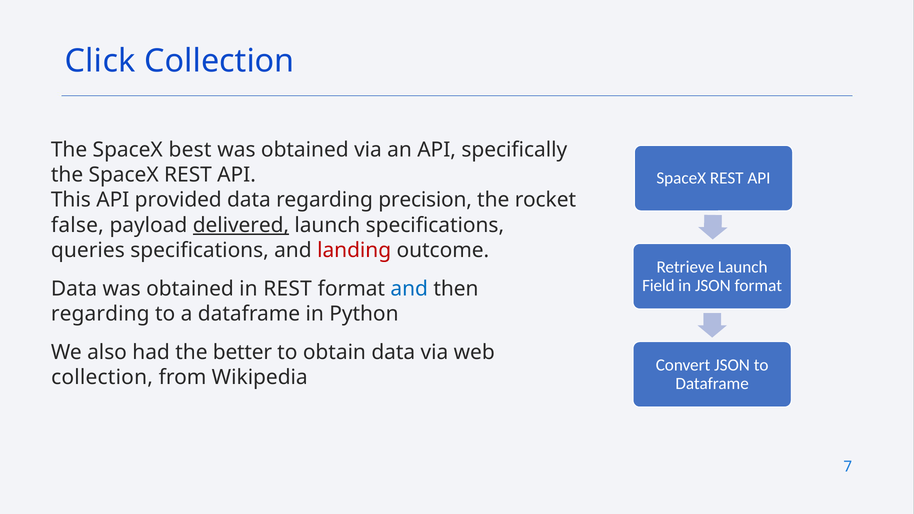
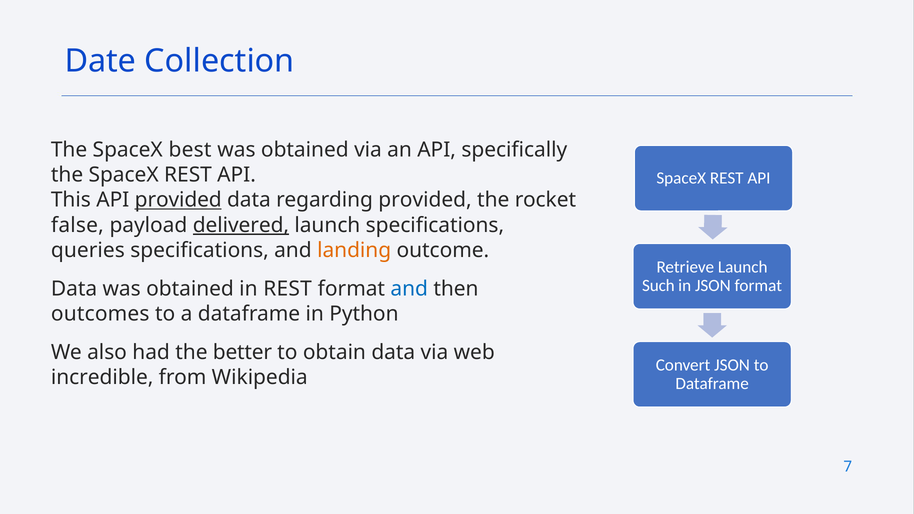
Click: Click -> Date (100, 61)
provided underline: none -> present (178, 200)
regarding precision: precision -> provided (425, 200)
landing colour: red -> orange (354, 250)
Field: Field -> Such (658, 285)
regarding: regarding -> outcomes (100, 314)
collection: collection -> incredible (102, 377)
